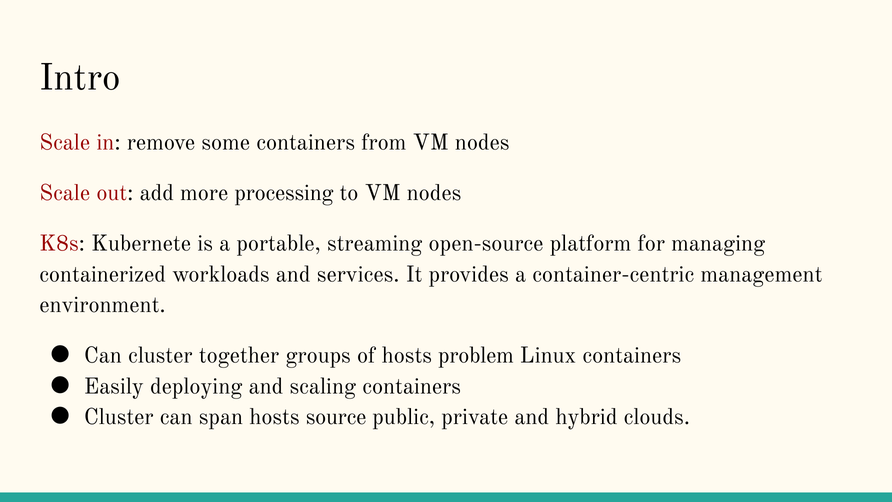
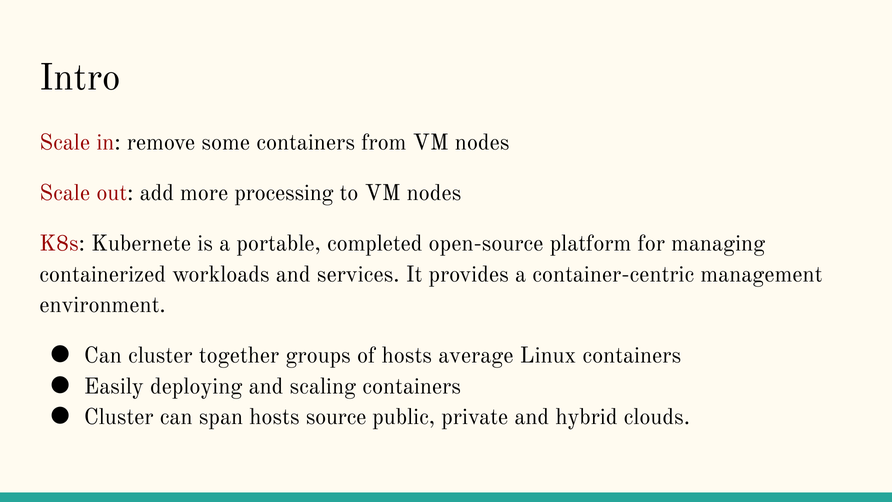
streaming: streaming -> completed (375, 243)
problem: problem -> average (476, 355)
